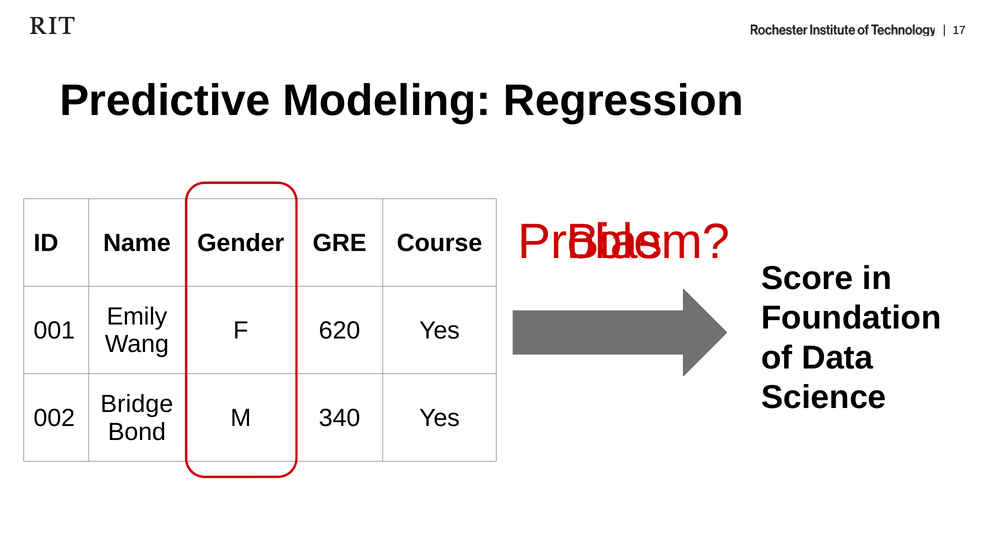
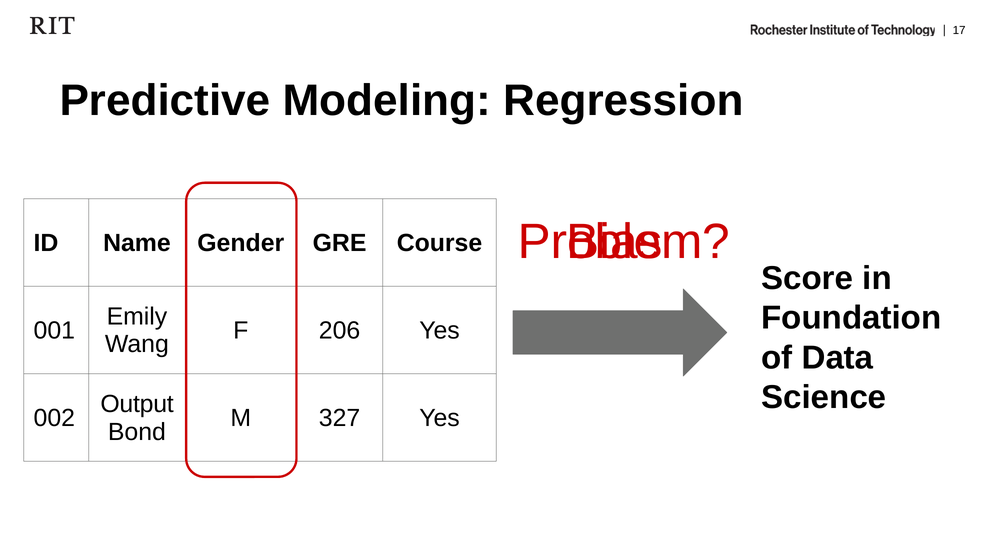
620: 620 -> 206 (340, 331)
Bridge: Bridge -> Output (137, 405)
340: 340 -> 327 (340, 418)
